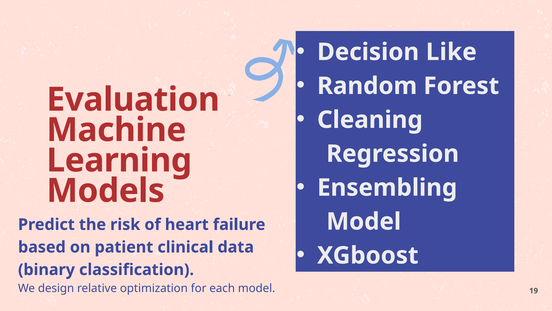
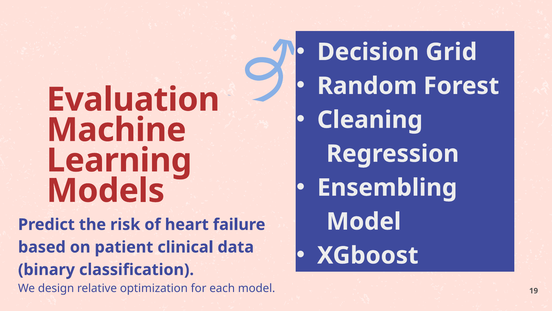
Like: Like -> Grid (451, 52)
